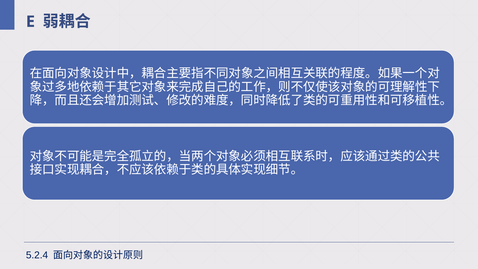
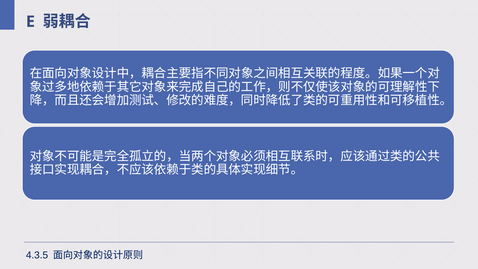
5.2.4: 5.2.4 -> 4.3.5 (37, 255)
